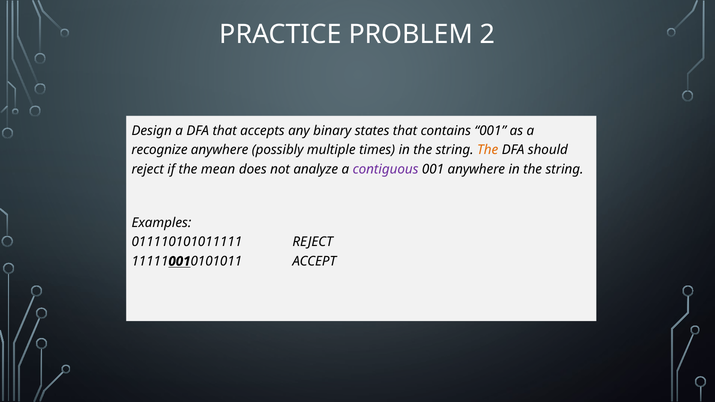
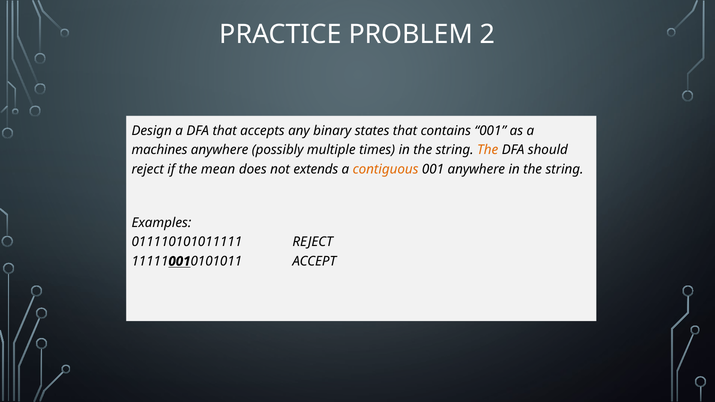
recognize: recognize -> machines (160, 150)
analyze: analyze -> extends (316, 169)
contiguous colour: purple -> orange (386, 169)
